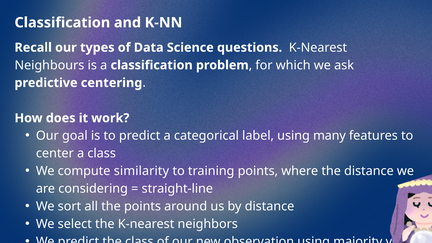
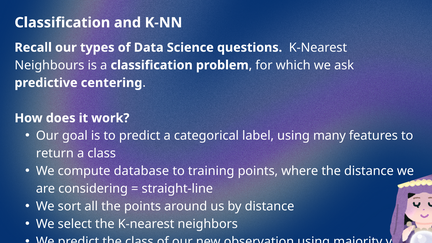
center: center -> return (55, 153)
similarity: similarity -> database (141, 171)
